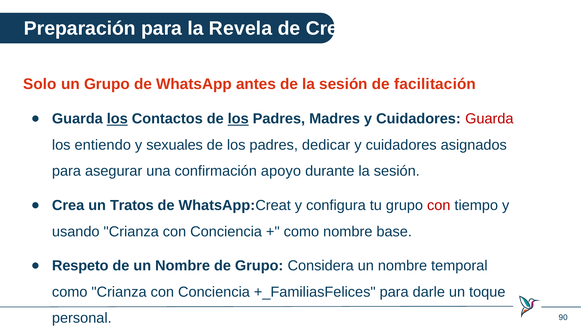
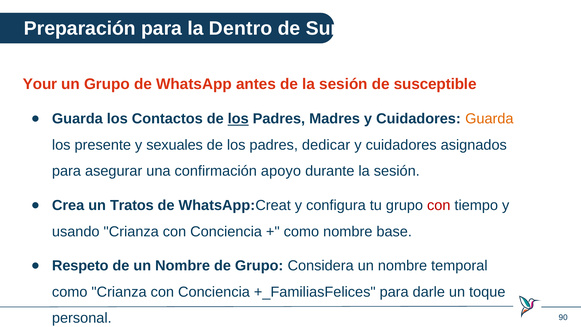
Revela: Revela -> Dentro (241, 28)
Cree: Cree -> Sure (327, 28)
Solo: Solo -> Your (40, 84)
facilitación: facilitación -> susceptible (435, 84)
los underline: present -> none (117, 119)
Guarda colour: red -> orange (489, 119)
entiendo: entiendo -> presente (103, 145)
